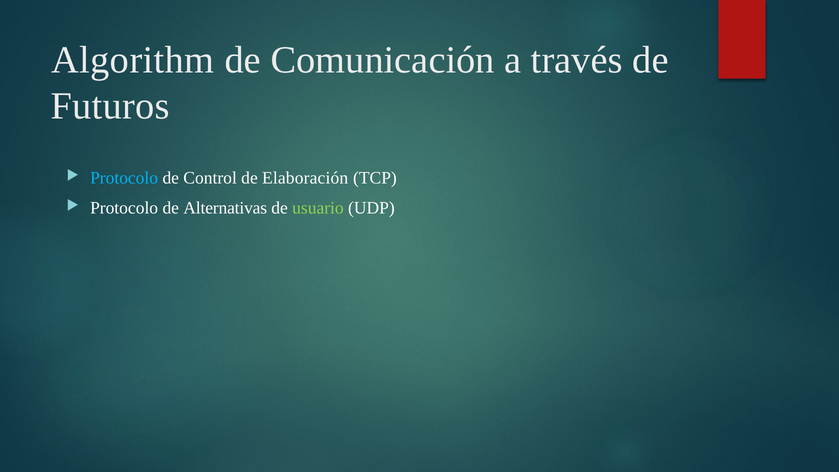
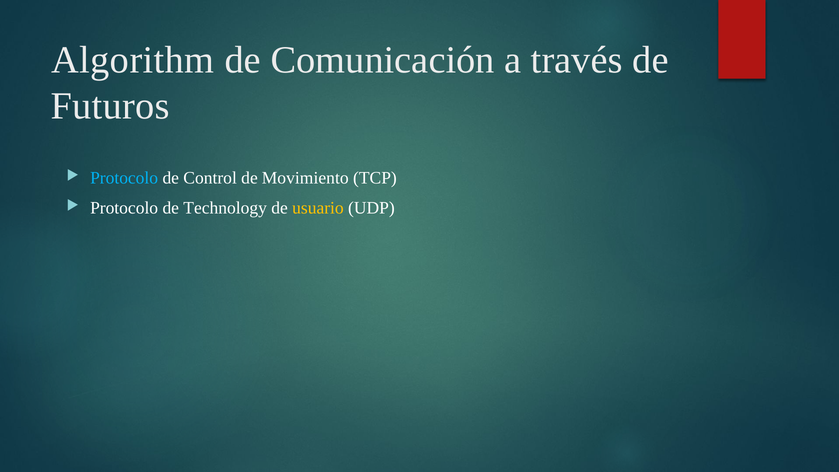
Elaboración: Elaboración -> Movimiento (305, 178)
Alternativas: Alternativas -> Technology (225, 208)
usuario colour: light green -> yellow (318, 208)
